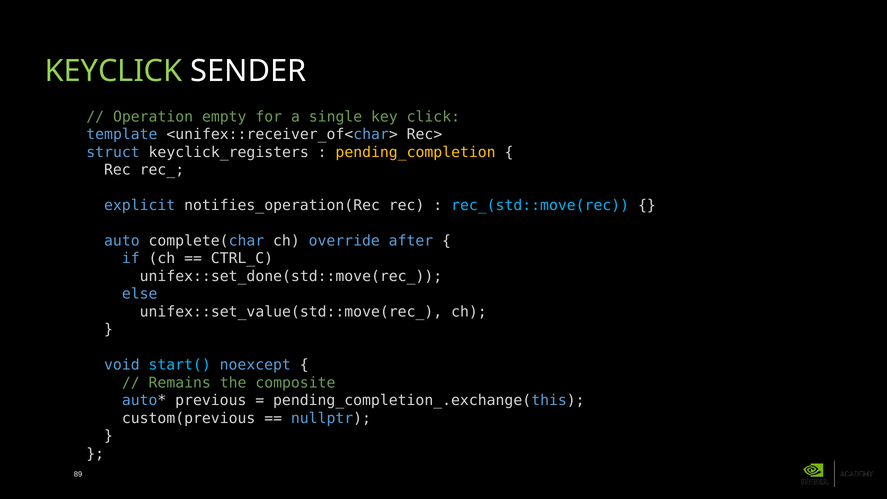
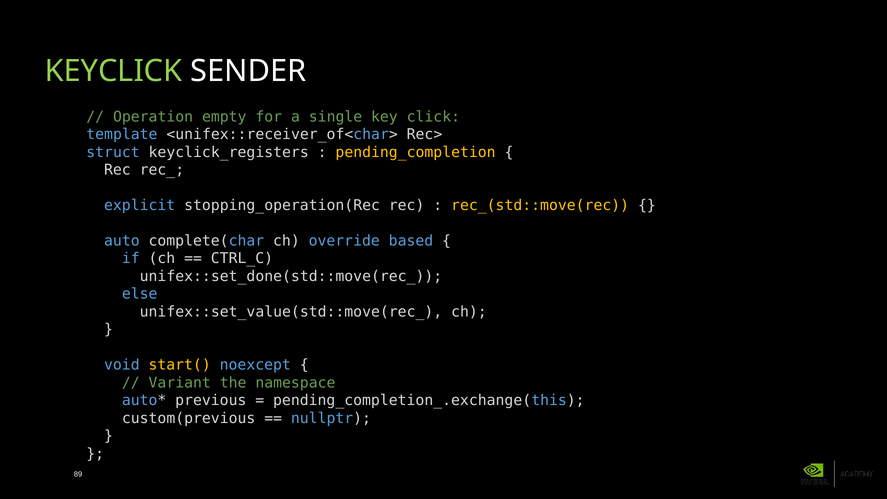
notifies_operation(Rec: notifies_operation(Rec -> stopping_operation(Rec (282, 205)
rec_(std::move(rec colour: light blue -> yellow (540, 205)
after: after -> based (411, 241)
start( colour: light blue -> yellow (180, 365)
Remains: Remains -> Variant (180, 383)
composite: composite -> namespace (295, 383)
